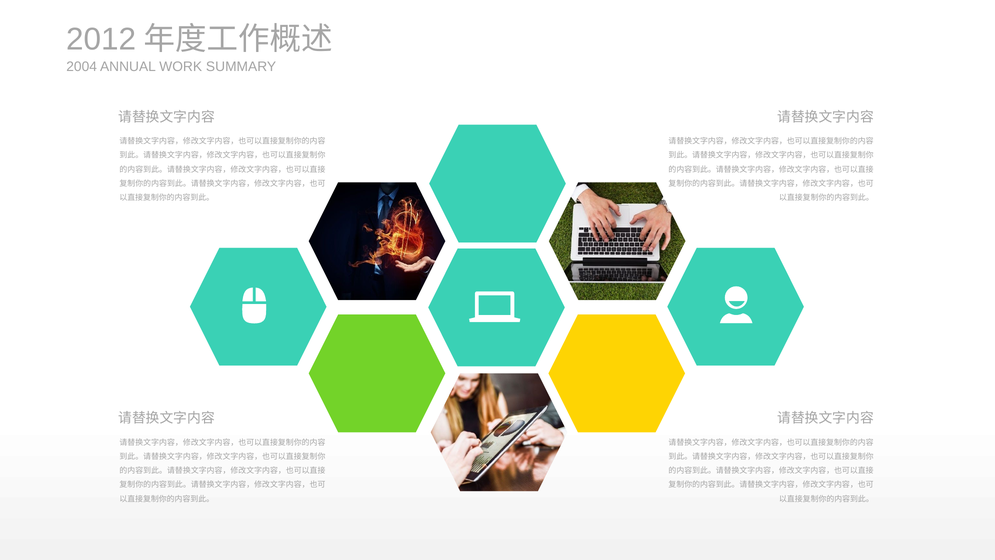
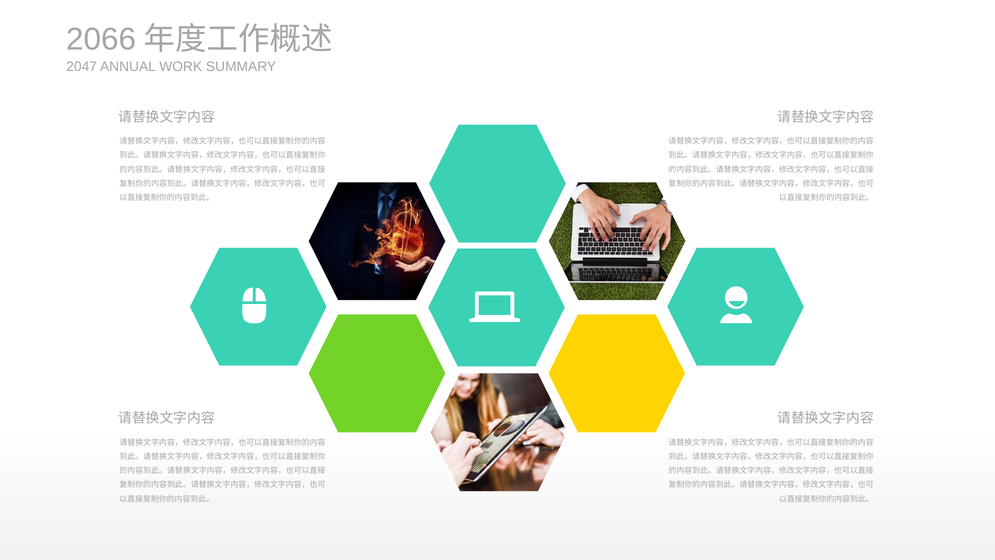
2012: 2012 -> 2066 (101, 39)
2004: 2004 -> 2047 (82, 67)
